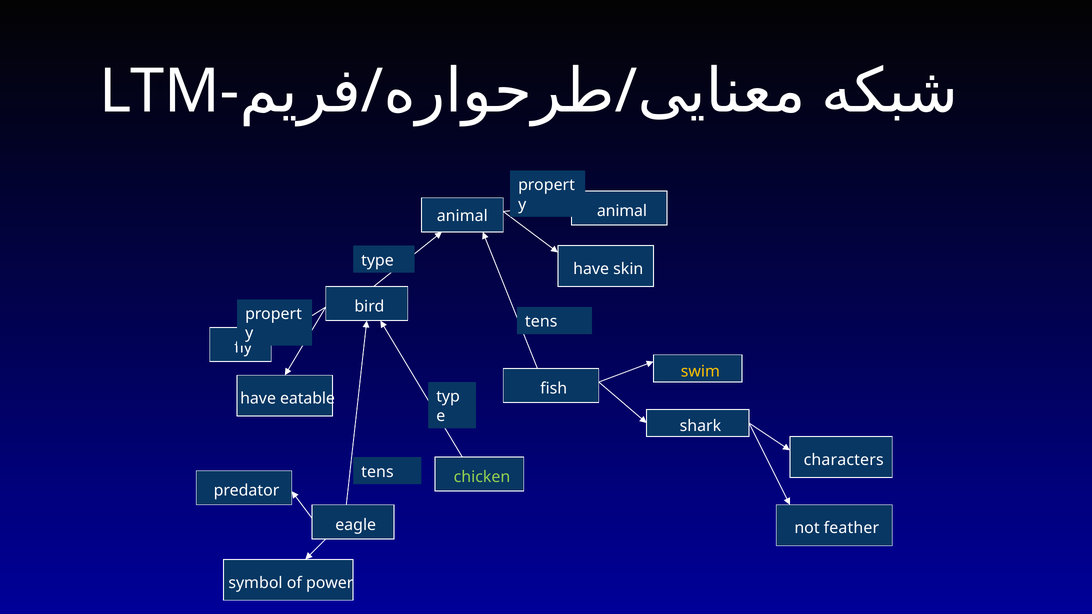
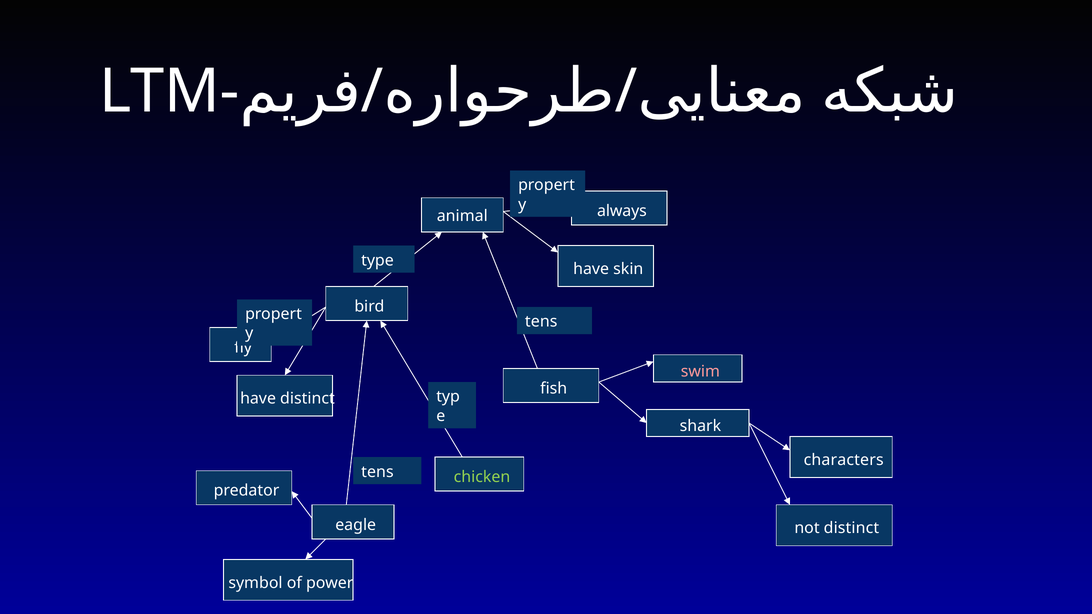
animal animal: animal -> always (622, 211)
swim colour: yellow -> pink (700, 371)
have eatable: eatable -> distinct (307, 399)
not feather: feather -> distinct (851, 528)
